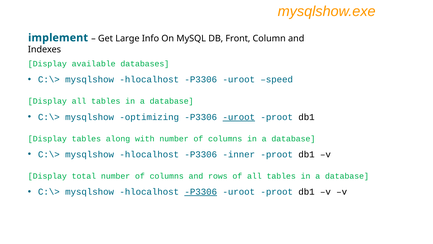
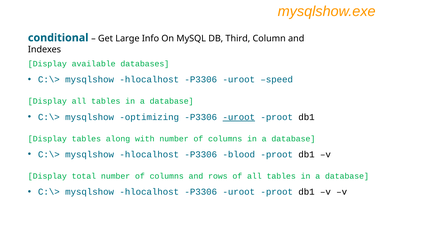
implement: implement -> conditional (58, 38)
Front: Front -> Third (238, 38)
inner: inner -> blood (239, 154)
P3306 underline: present -> none (201, 192)
